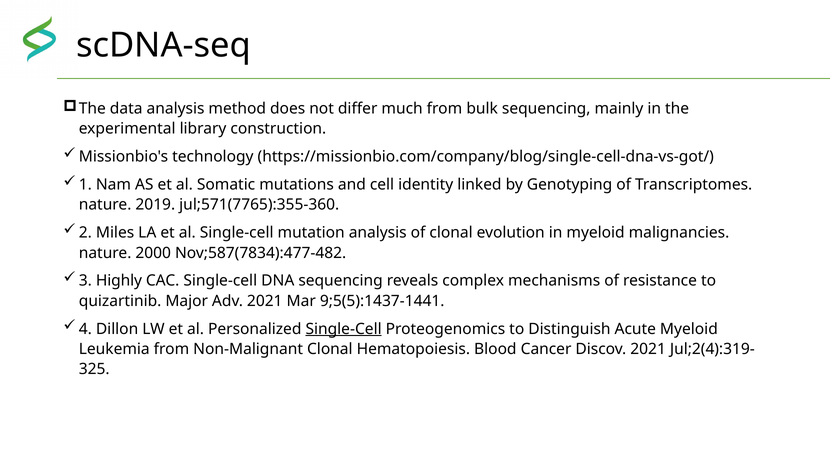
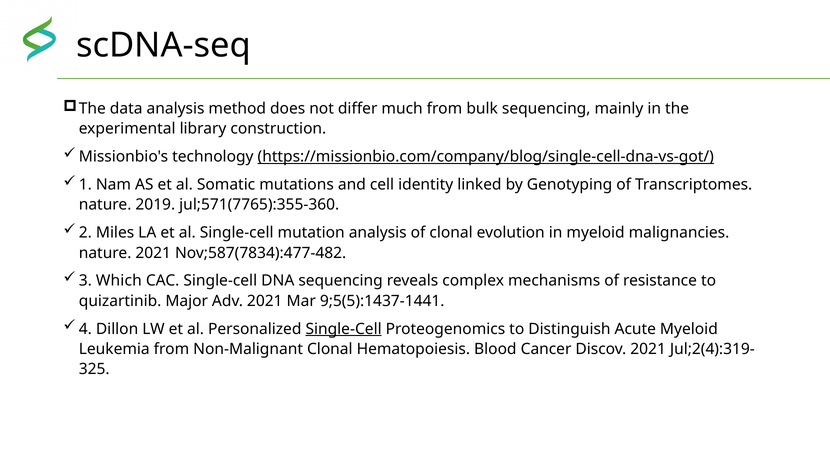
https://missionbio.com/company/blog/single-cell-dna-vs-got/ underline: none -> present (486, 157)
nature 2000: 2000 -> 2021 (153, 253)
Highly: Highly -> Which (119, 281)
